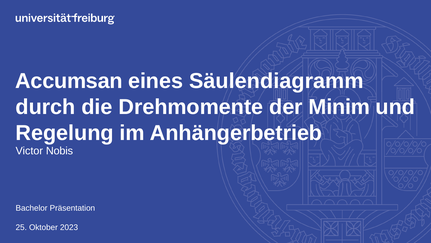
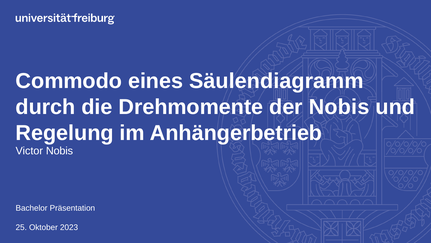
Accumsan: Accumsan -> Commodo (69, 81)
der Minim: Minim -> Nobis (339, 107)
